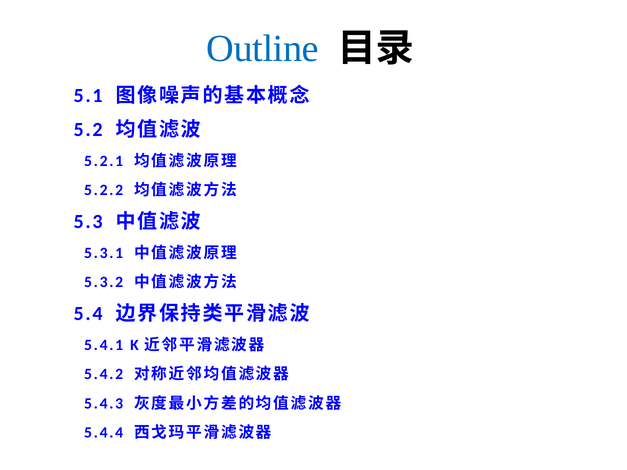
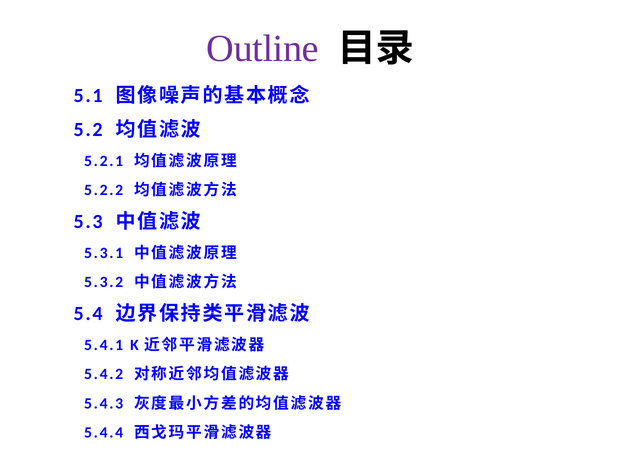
Outline colour: blue -> purple (263, 49)
